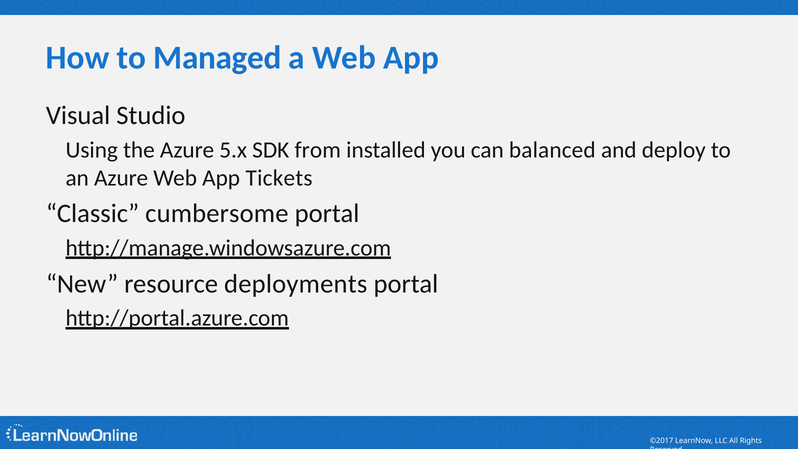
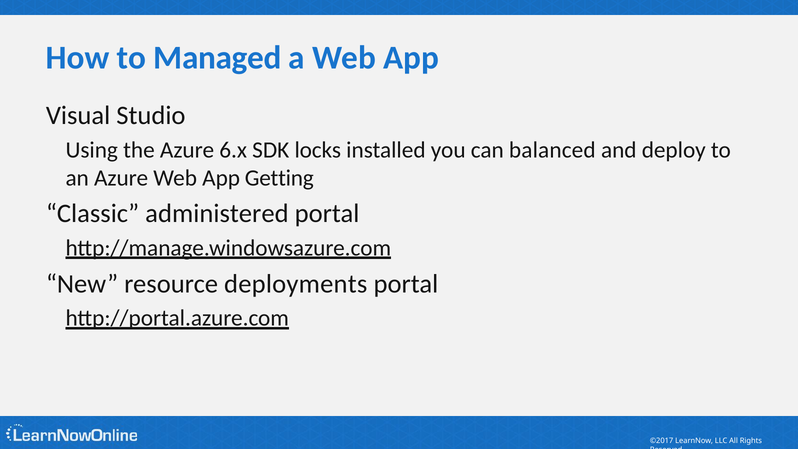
5.x: 5.x -> 6.x (233, 150)
from: from -> locks (318, 150)
Tickets: Tickets -> Getting (279, 178)
cumbersome: cumbersome -> administered (217, 213)
